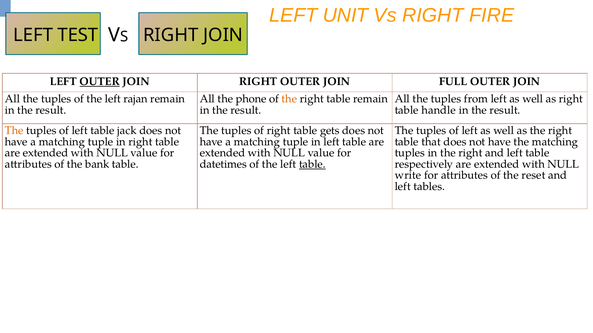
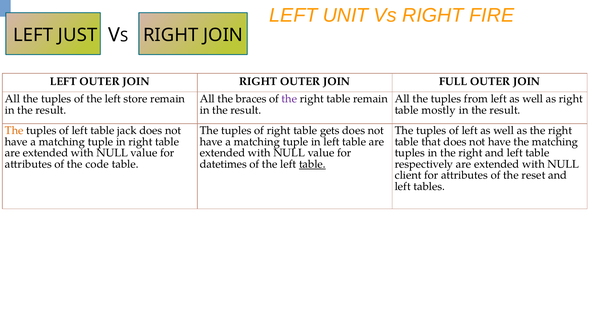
TEST: TEST -> JUST (78, 35)
OUTER underline: present -> none (100, 82)
rajan: rajan -> store (136, 99)
phone: phone -> braces (251, 99)
the colour: orange -> purple (289, 99)
handle: handle -> mostly (439, 110)
bank: bank -> code (97, 164)
write: write -> client (408, 176)
